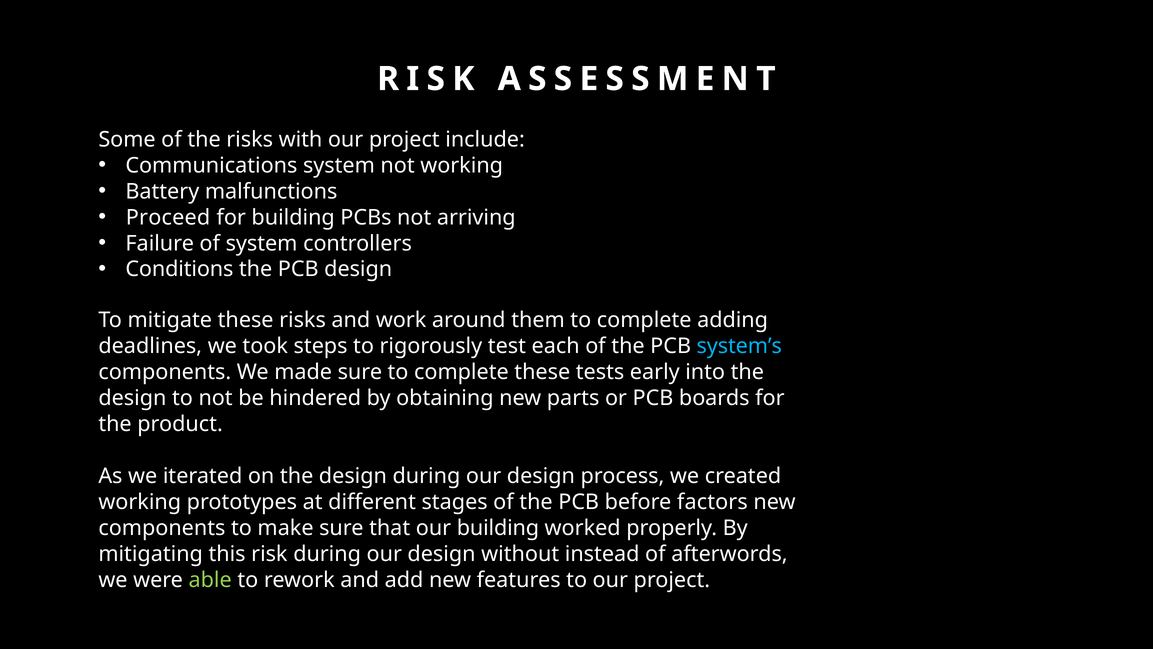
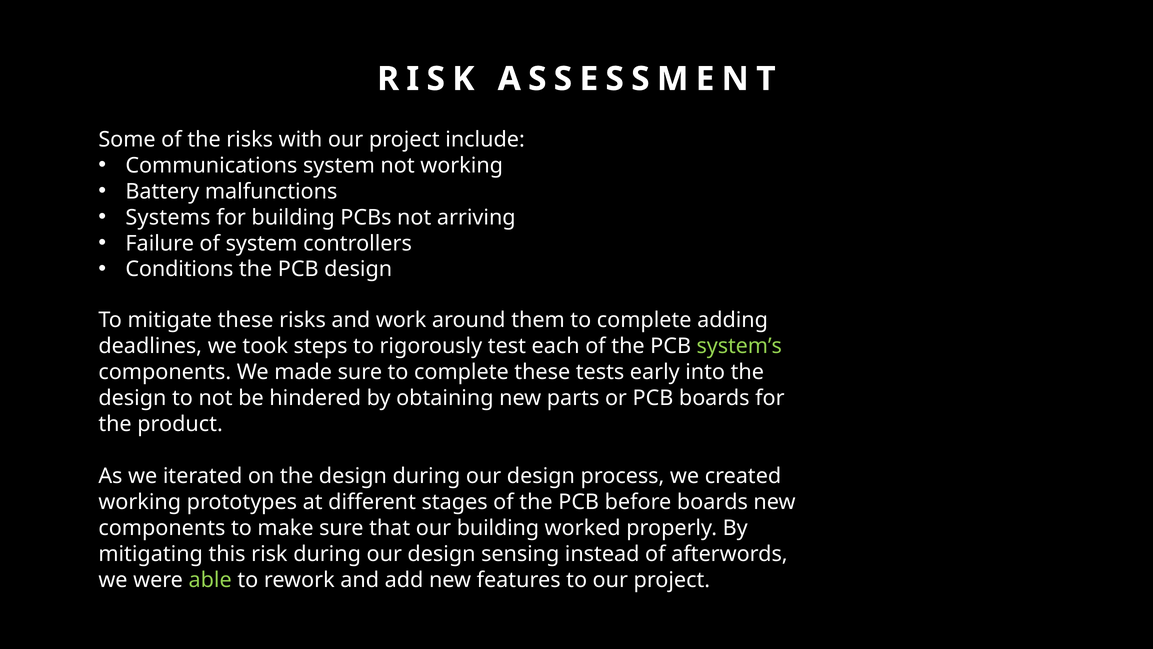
Proceed: Proceed -> Systems (168, 217)
system’s colour: light blue -> light green (739, 346)
before factors: factors -> boards (712, 502)
without: without -> sensing (520, 554)
